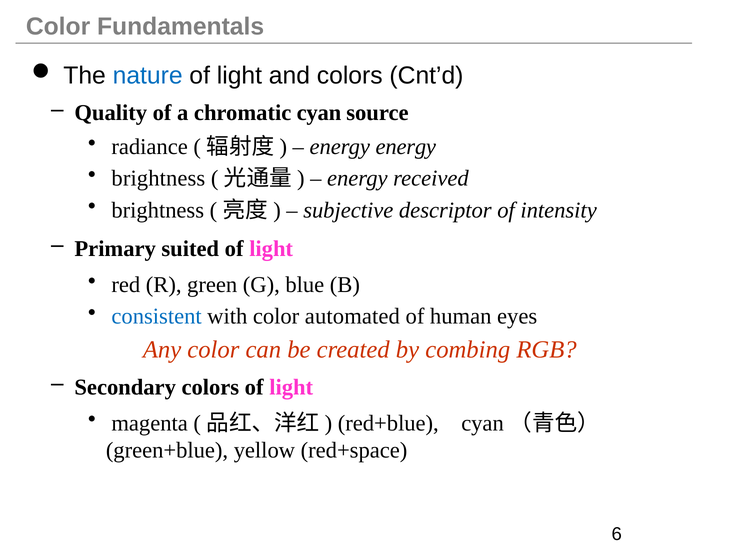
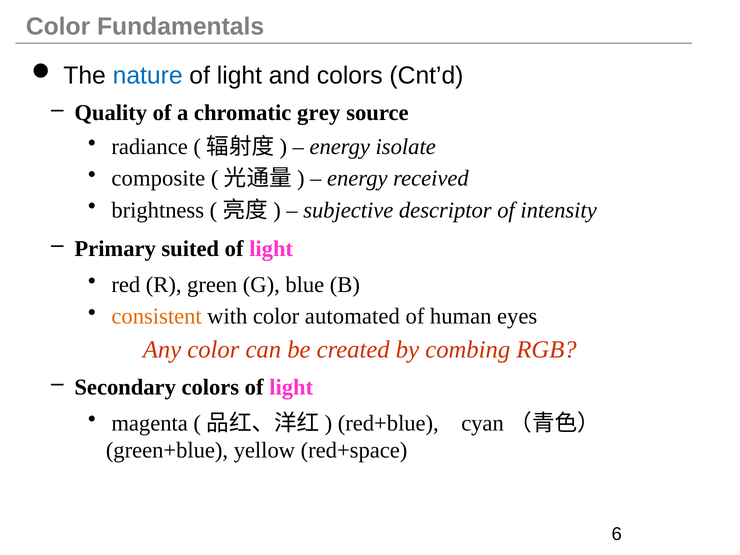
cyan: cyan -> grey (319, 113)
energy energy: energy -> isolate (406, 147)
brightness: brightness -> composite (158, 179)
consistent colour: blue -> orange (157, 316)
